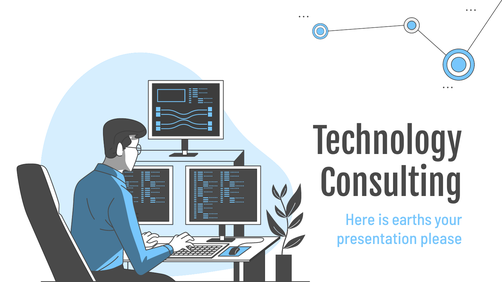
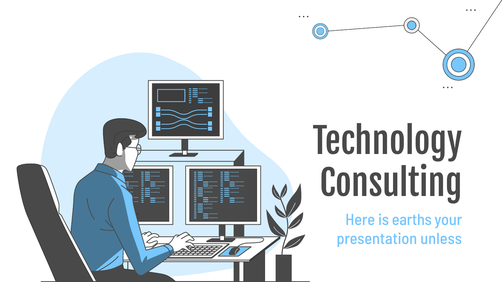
please: please -> unless (441, 239)
